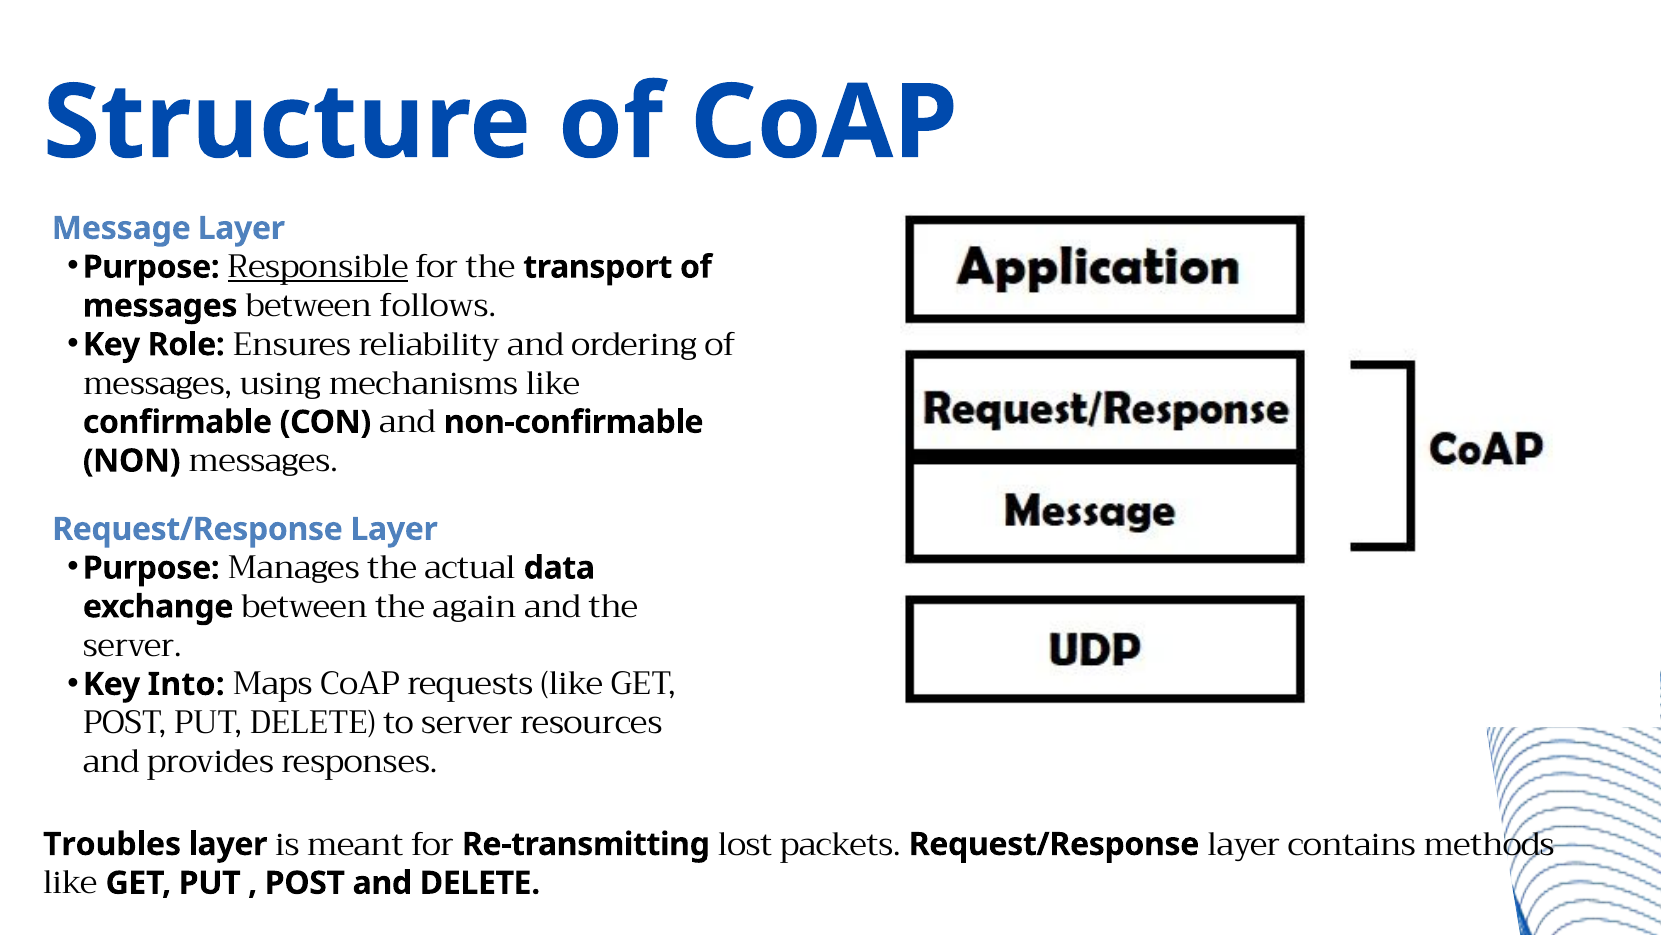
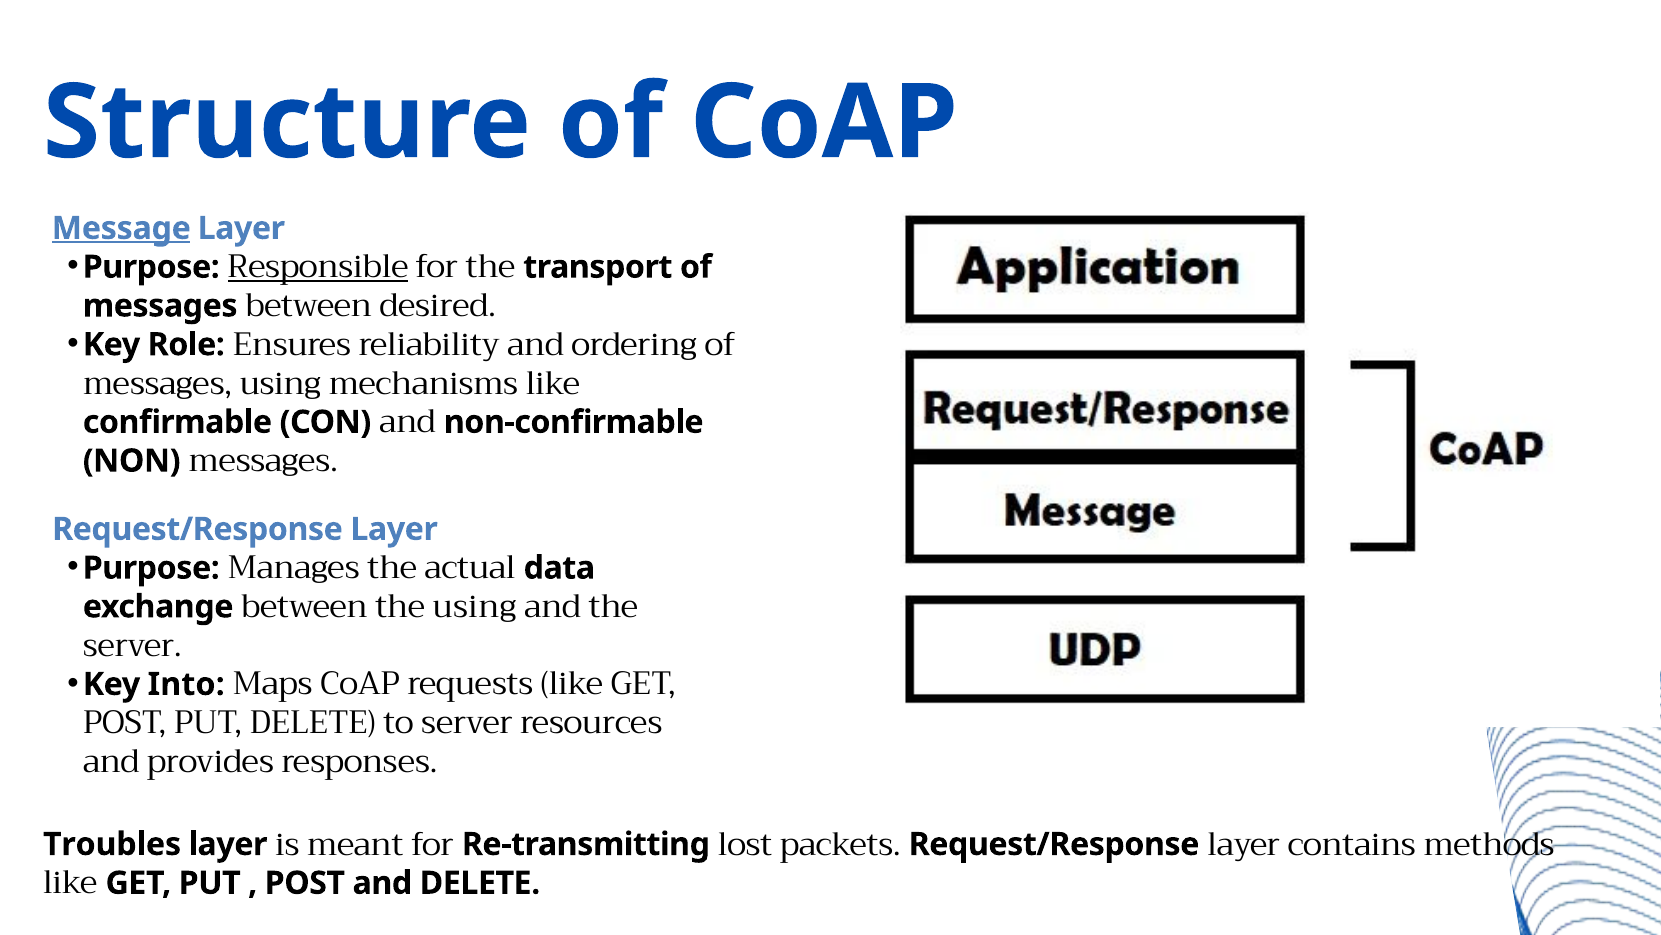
Message underline: none -> present (121, 228)
follows: follows -> desired (438, 306)
the again: again -> using (475, 606)
